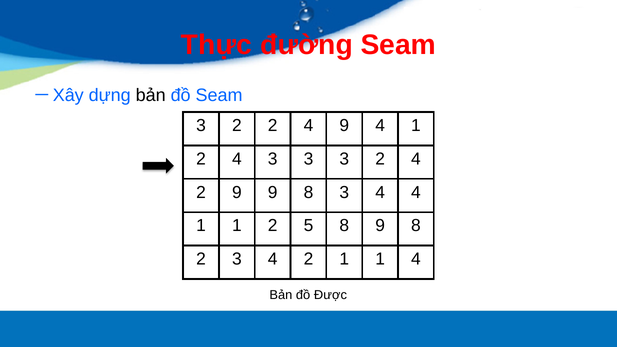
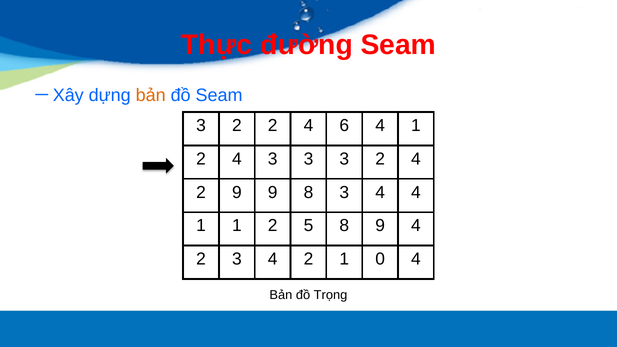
bản colour: black -> orange (151, 95)
4 9: 9 -> 6 (344, 126)
8 9 8: 8 -> 4 (416, 226)
2 1 1: 1 -> 0 (380, 259)
Được: Được -> Trọng (331, 295)
